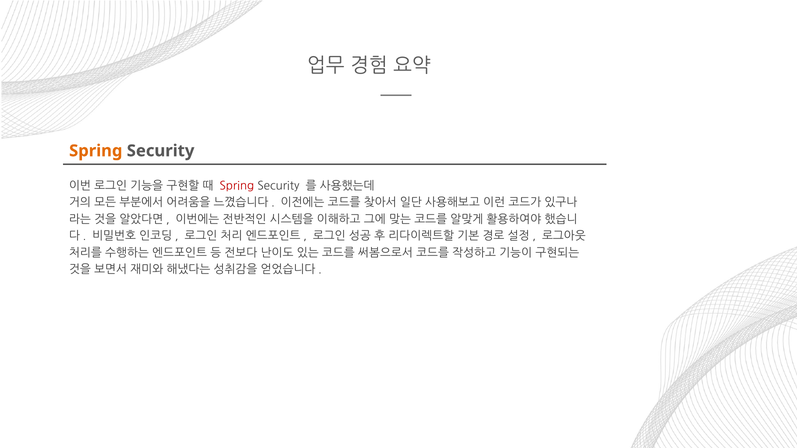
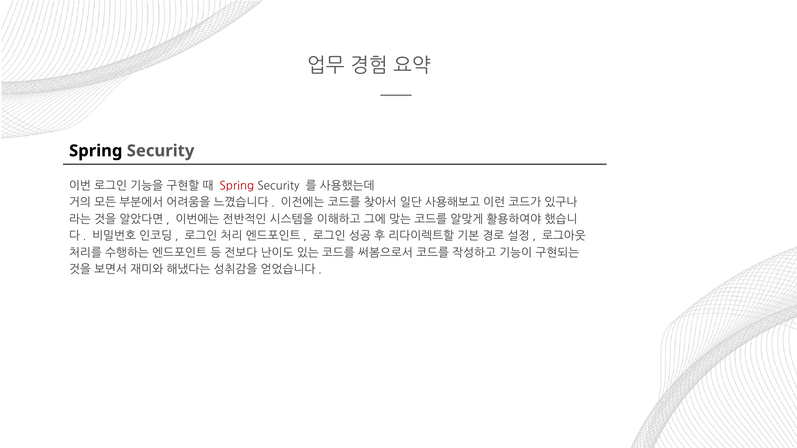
Spring colour: orange -> black (96, 151)
